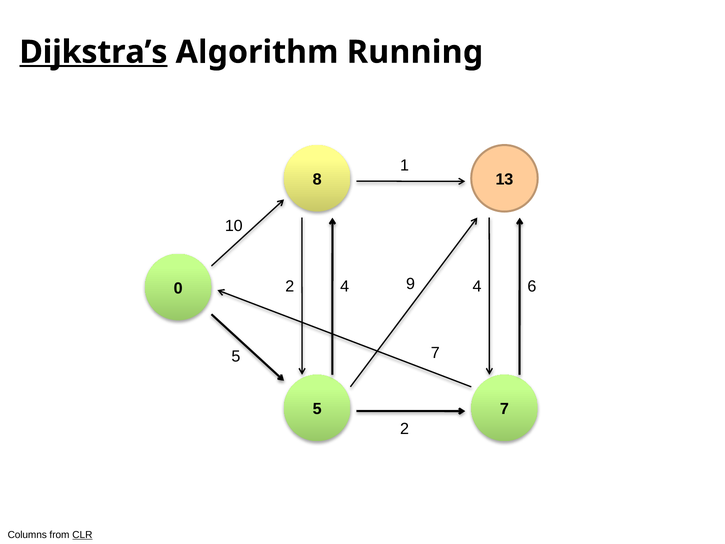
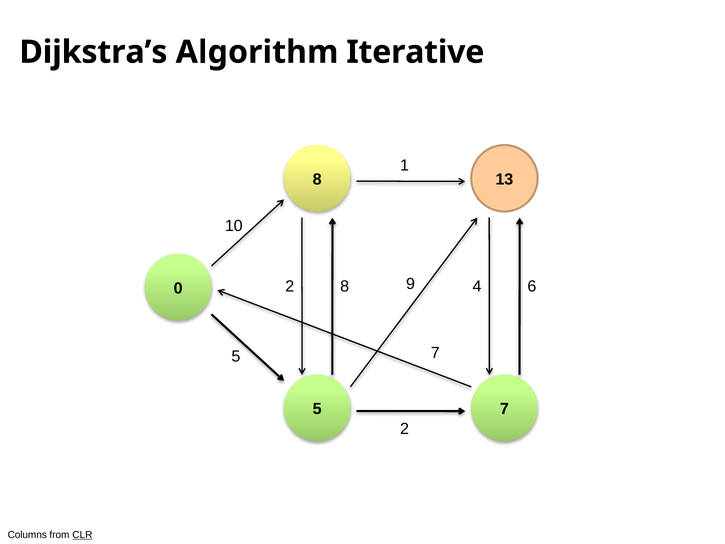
Dijkstra’s underline: present -> none (93, 52)
Running: Running -> Iterative (415, 52)
2 4: 4 -> 8 (345, 286)
